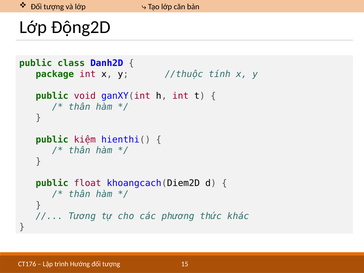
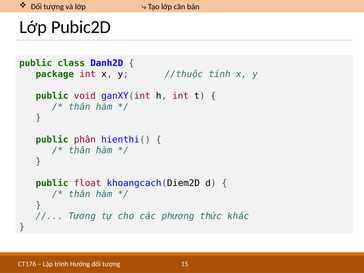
Động2D: Động2D -> Pubic2D (81, 27)
kiệm: kiệm -> phân (85, 140)
